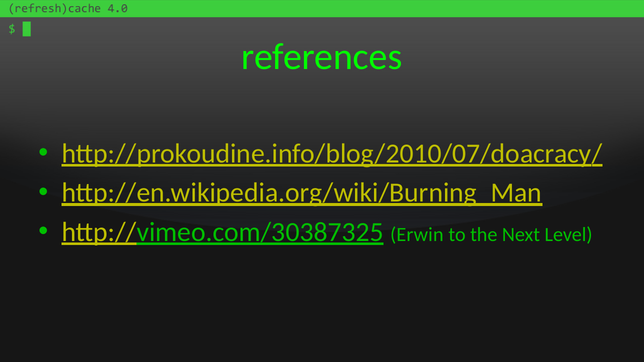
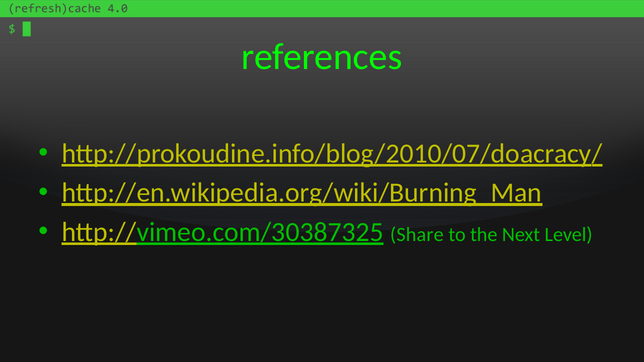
Erwin: Erwin -> Share (417, 235)
